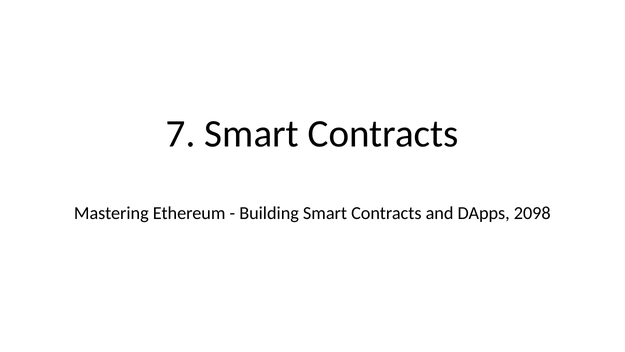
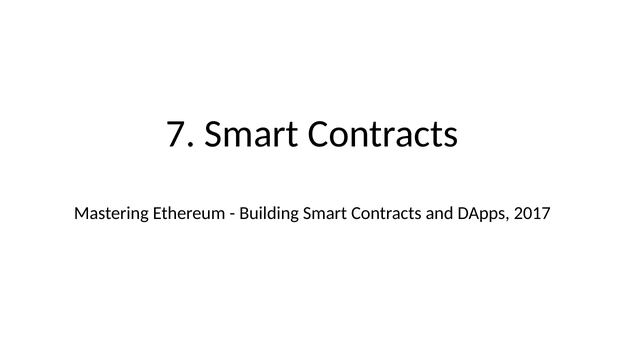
2098: 2098 -> 2017 (532, 213)
